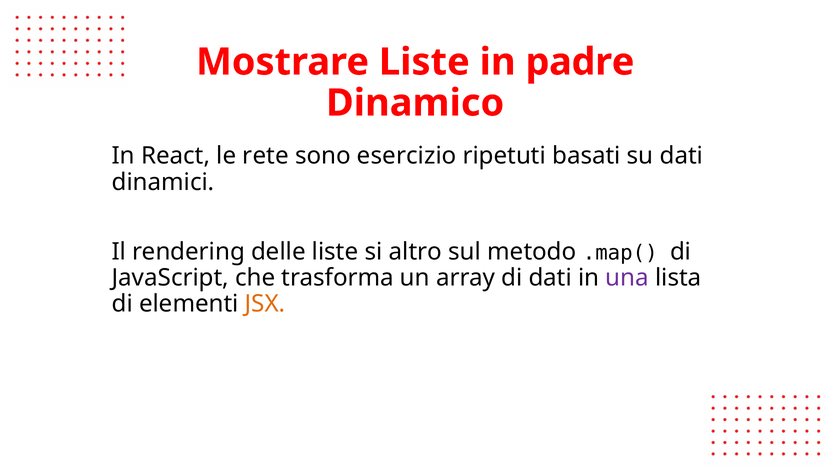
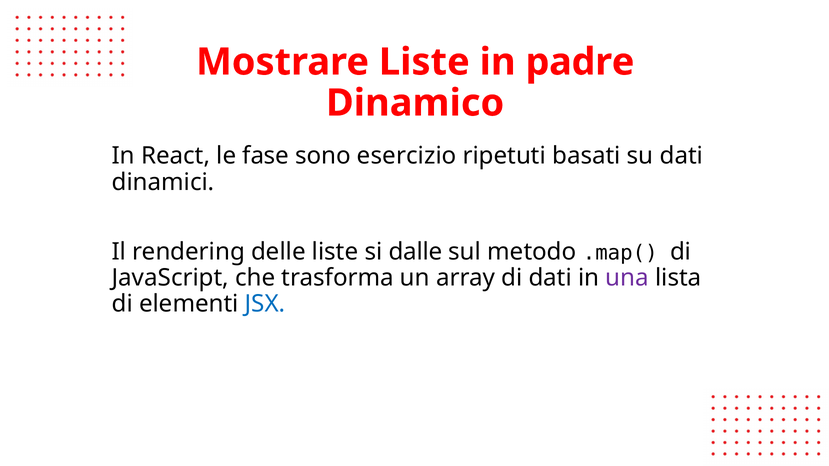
rete: rete -> fase (266, 156)
altro: altro -> dalle (415, 252)
JSX colour: orange -> blue (265, 304)
